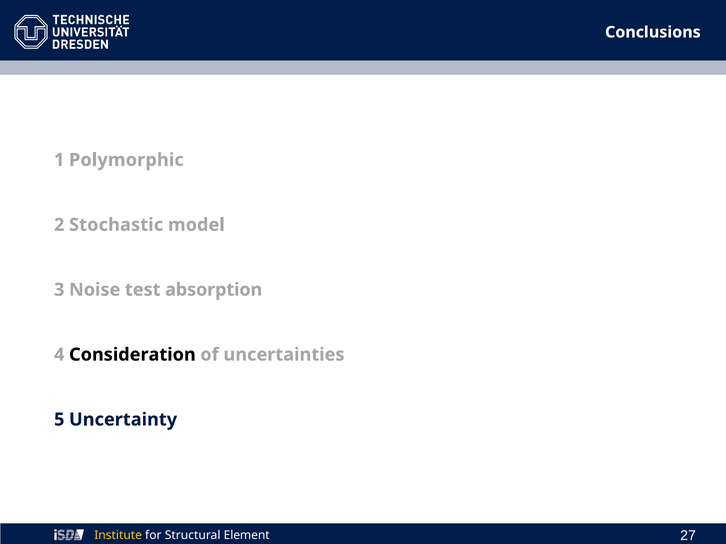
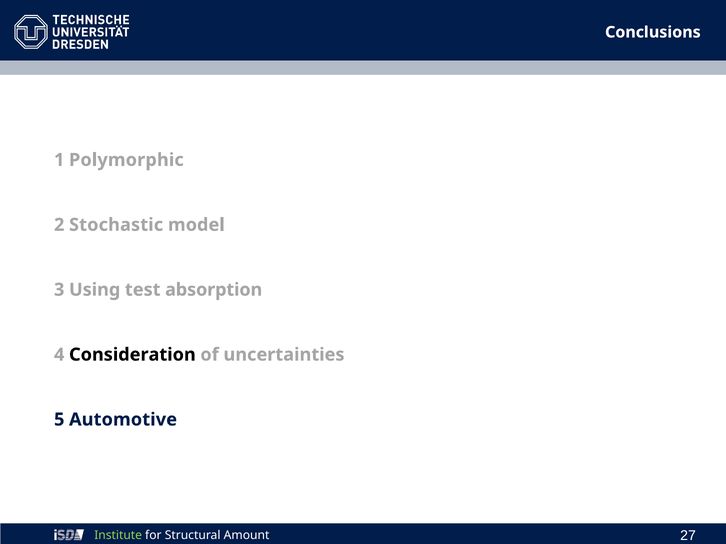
Noise: Noise -> Using (95, 290)
Uncertainty: Uncertainty -> Automotive (123, 420)
Institute colour: yellow -> light green (118, 536)
Element: Element -> Amount (247, 536)
